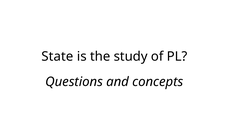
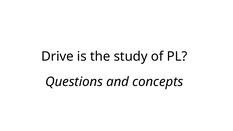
State: State -> Drive (57, 57)
